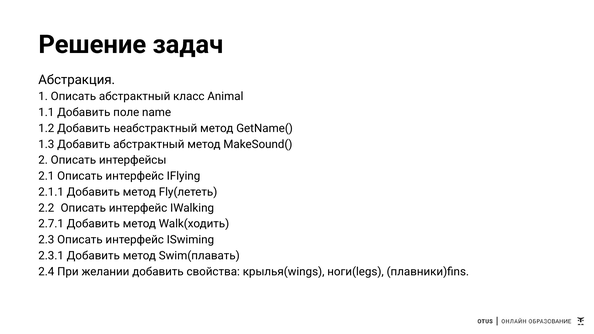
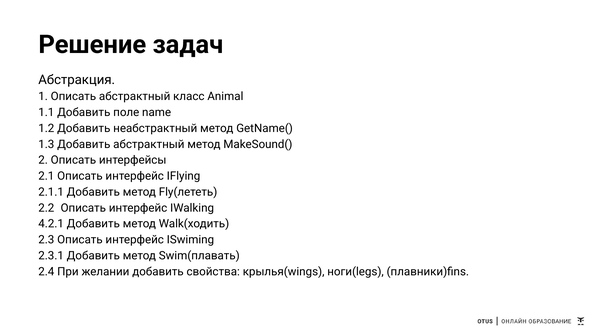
2.7.1: 2.7.1 -> 4.2.1 (51, 224)
